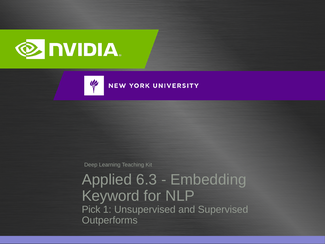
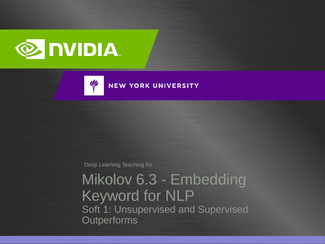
Applied: Applied -> Mikolov (107, 179)
Pick: Pick -> Soft (91, 209)
